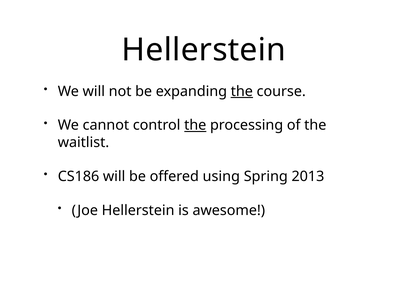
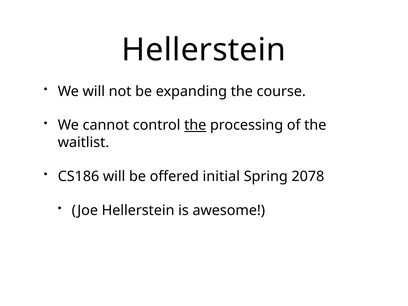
the underline: present -> none (242, 91)
using: using -> initial (221, 176)
2013: 2013 -> 2078 (308, 176)
